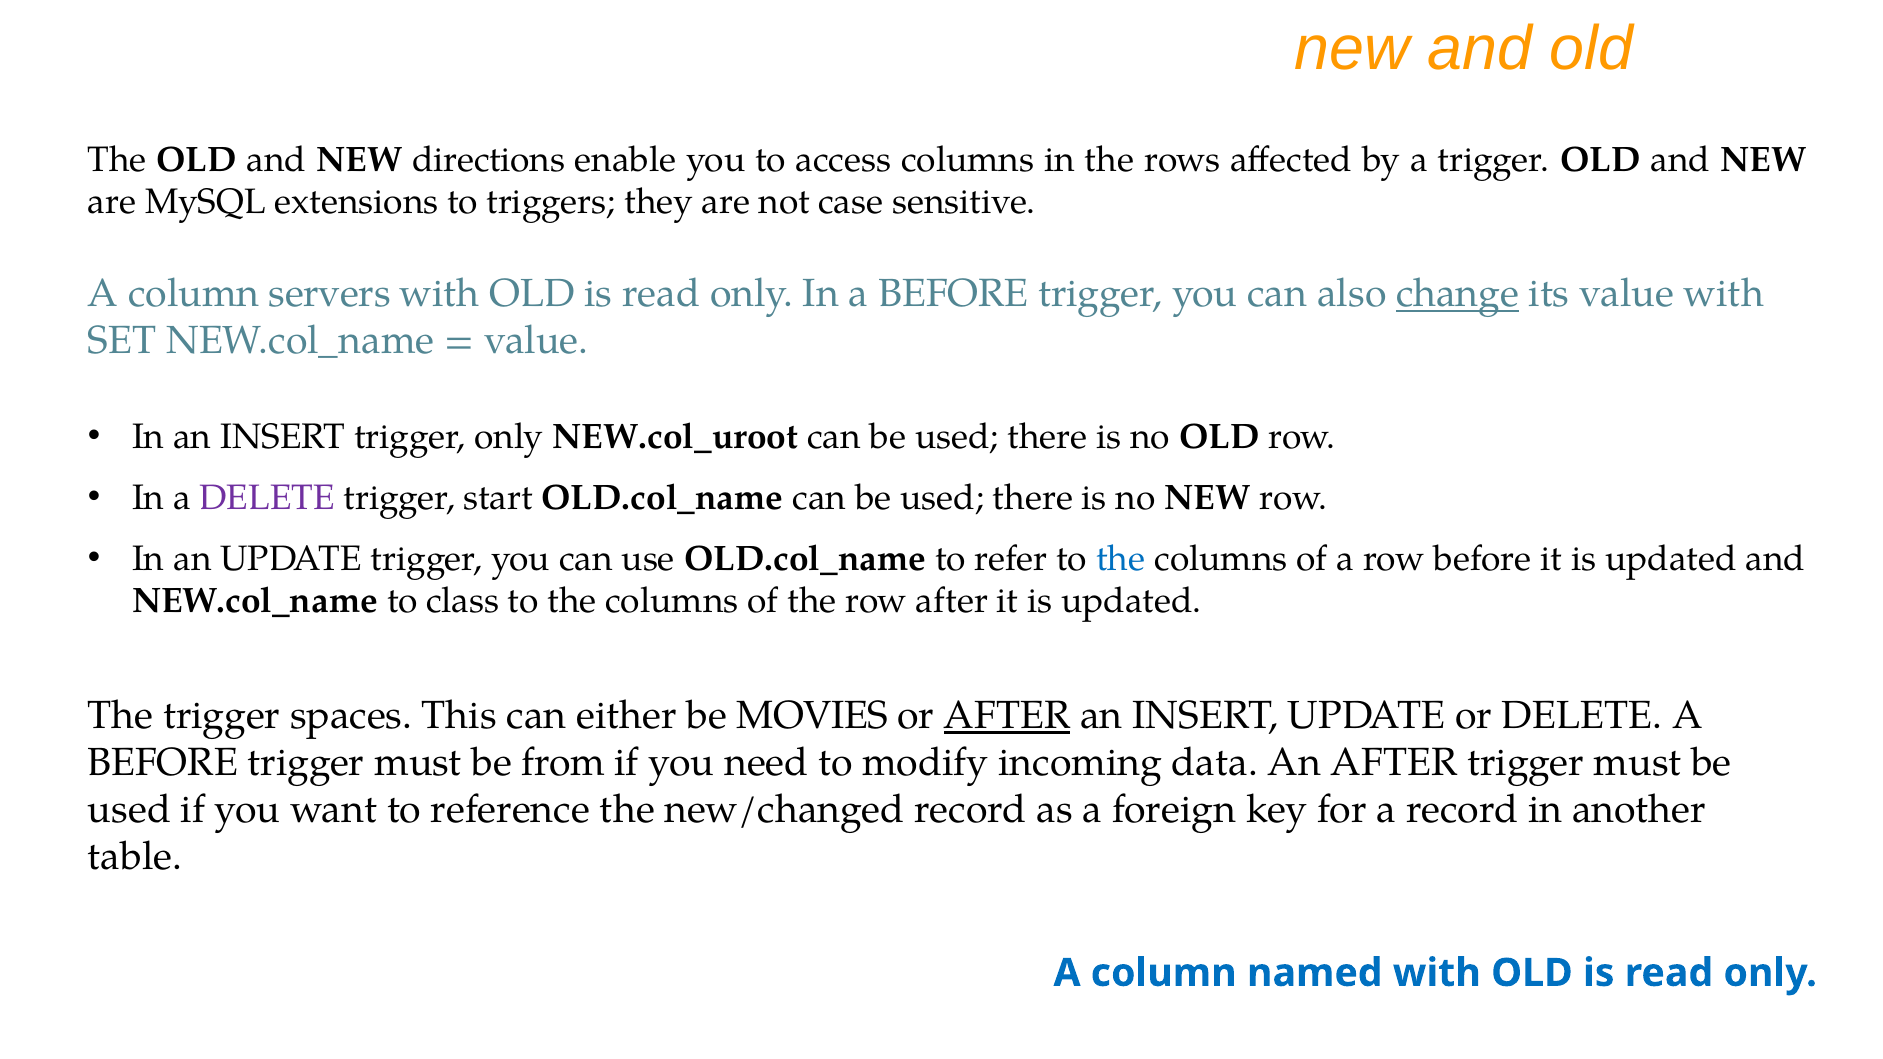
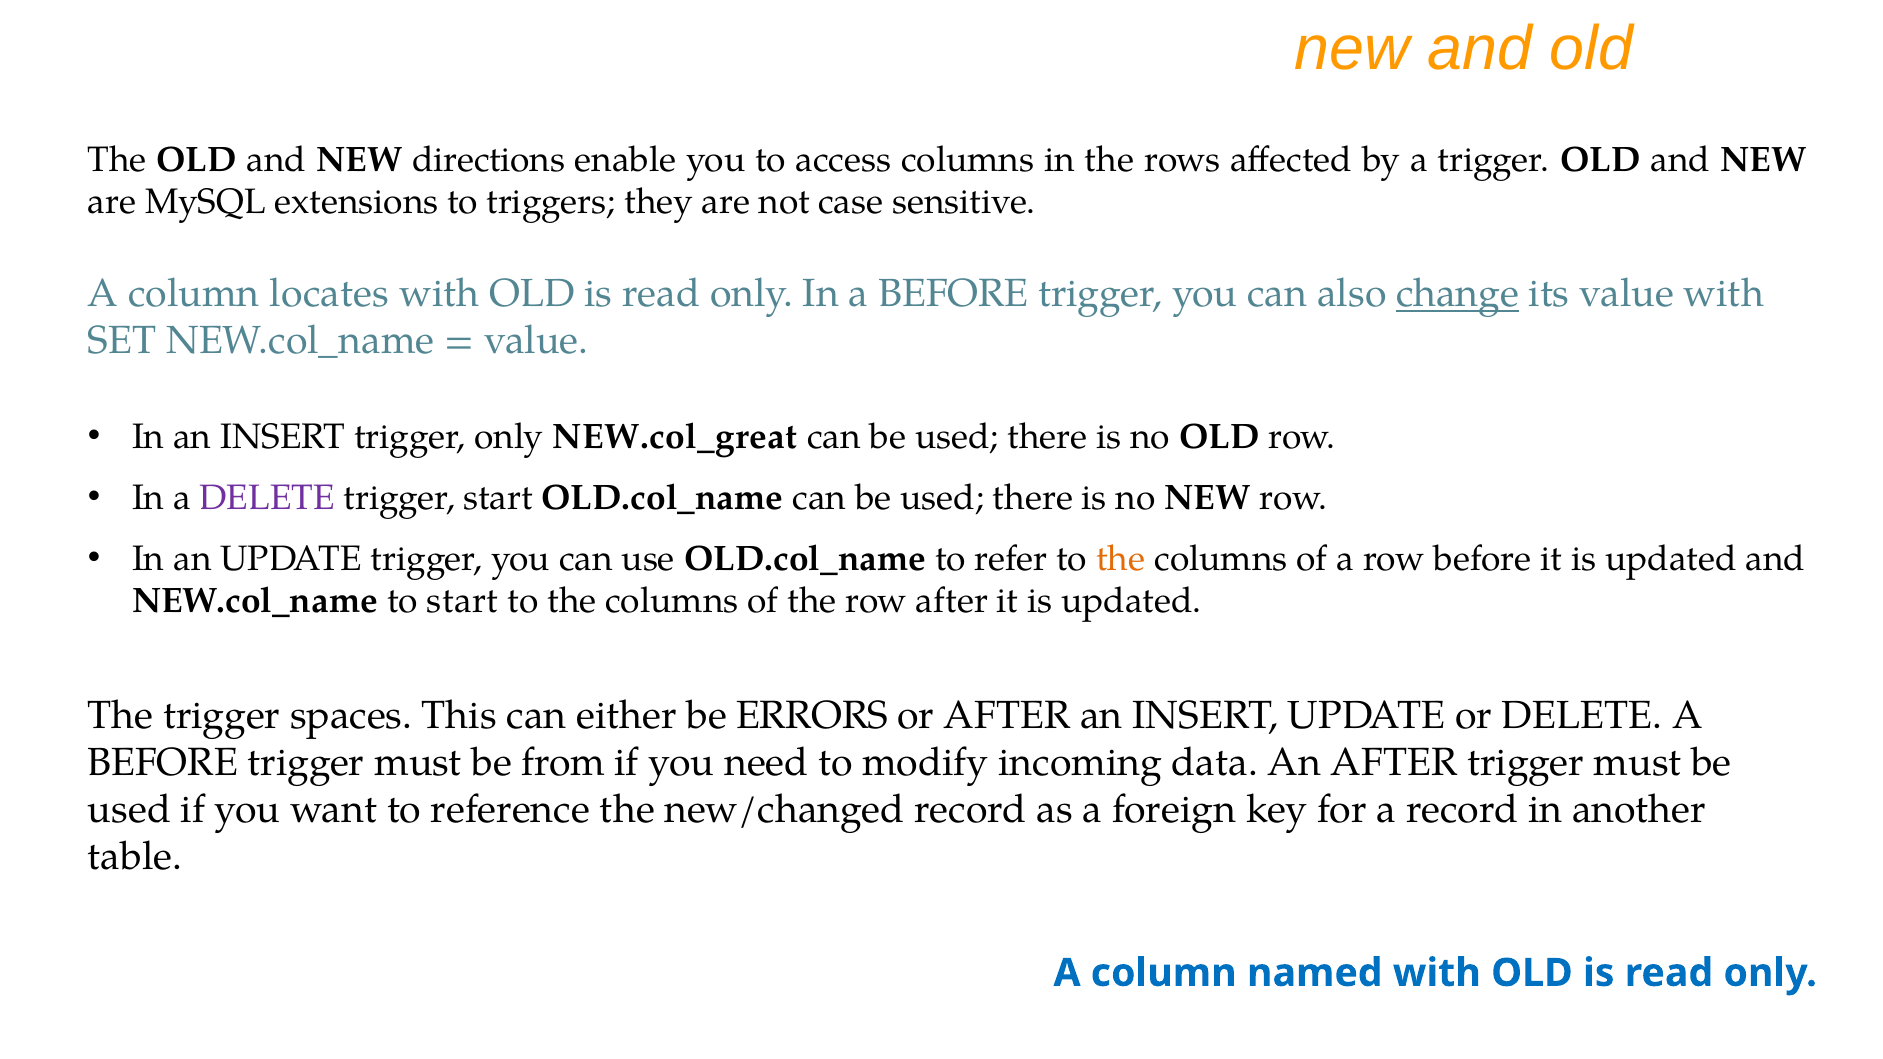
servers: servers -> locates (329, 294)
NEW.col_uroot: NEW.col_uroot -> NEW.col_great (675, 437)
the colour: blue -> orange (1121, 559)
to class: class -> start (462, 601)
MOVIES: MOVIES -> ERRORS (812, 716)
AFTER underline: present -> none (1007, 716)
